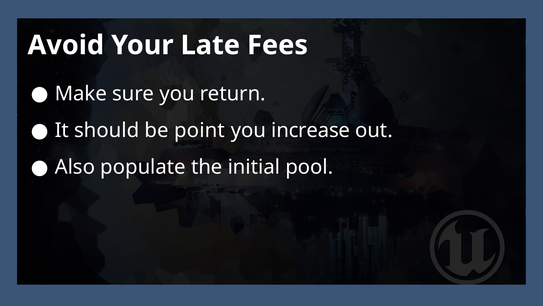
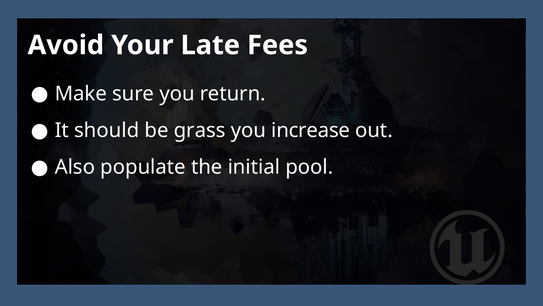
point: point -> grass (200, 130)
